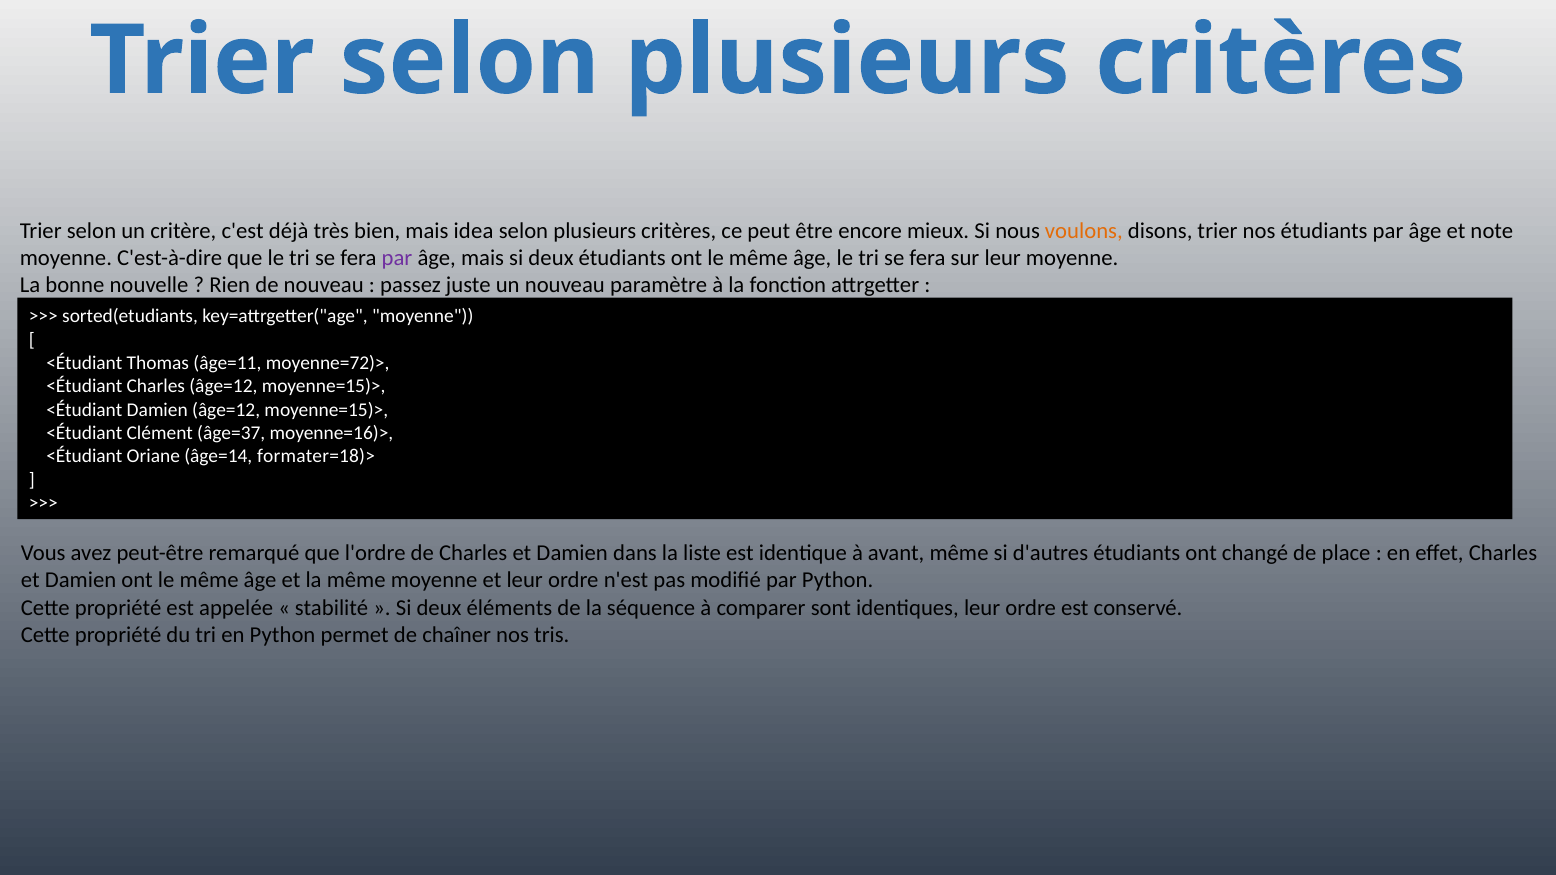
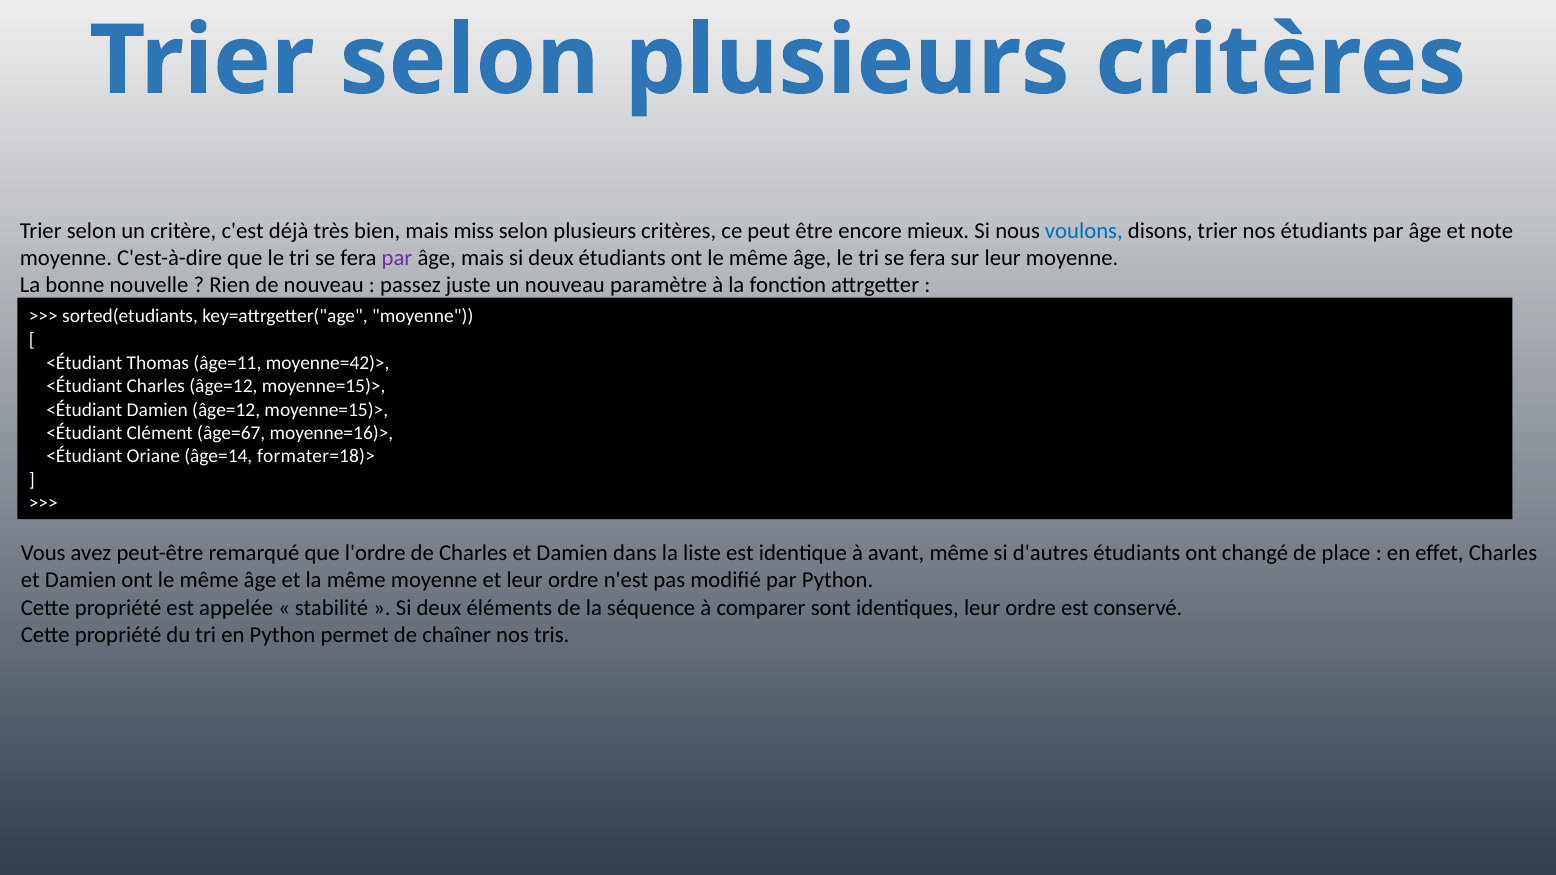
idea: idea -> miss (474, 231)
voulons colour: orange -> blue (1084, 231)
moyenne=72)>: moyenne=72)> -> moyenne=42)> (328, 363)
âge=37: âge=37 -> âge=67 (231, 433)
